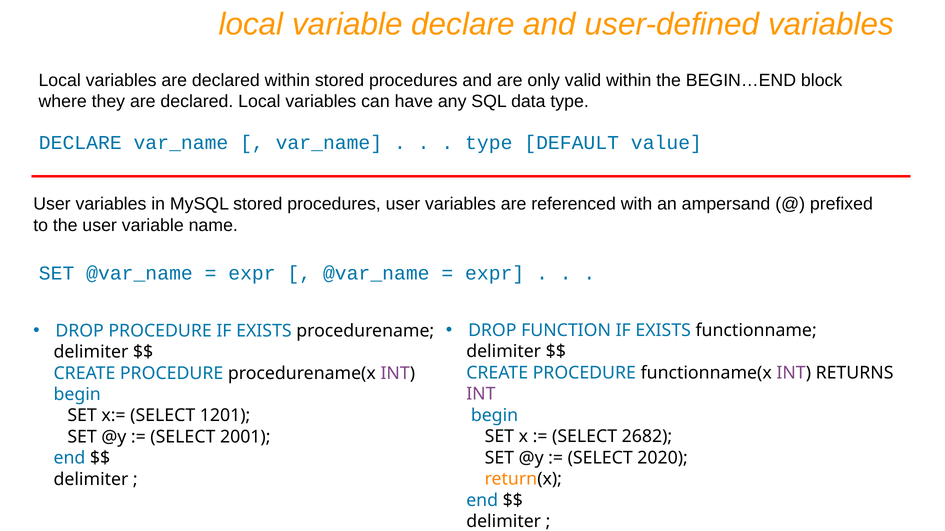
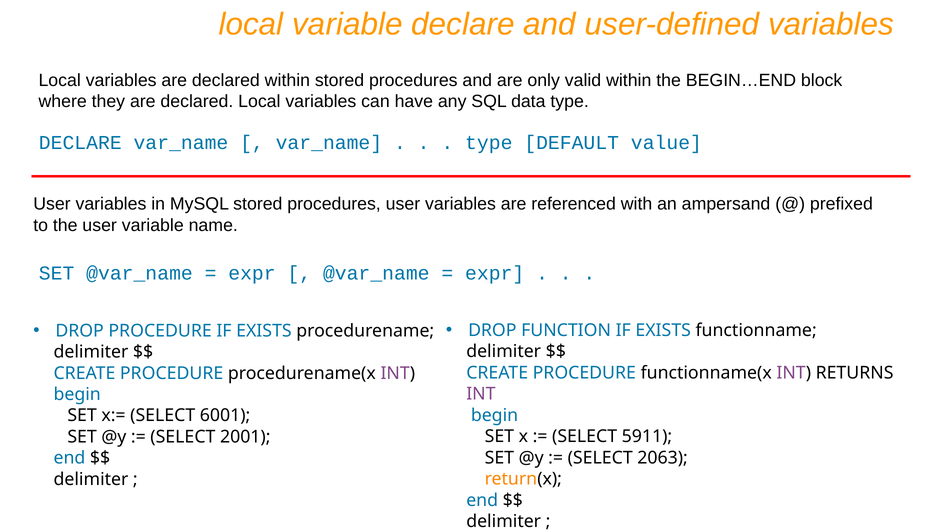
1201: 1201 -> 6001 (225, 416)
2682: 2682 -> 5911 (647, 437)
2020: 2020 -> 2063 (663, 458)
